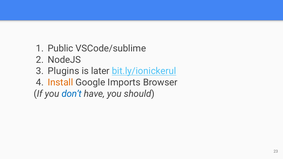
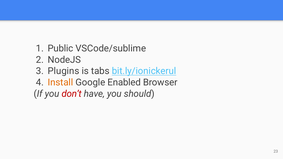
later: later -> tabs (100, 71)
Imports: Imports -> Enabled (124, 82)
don’t colour: blue -> red (72, 94)
